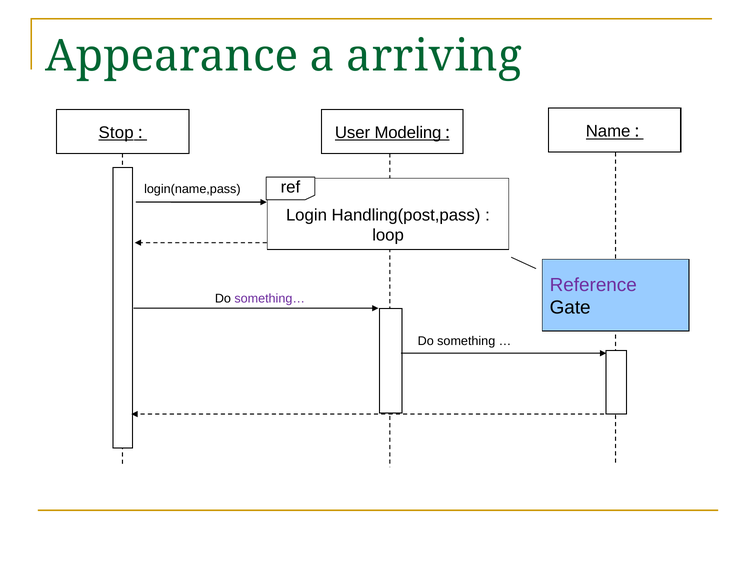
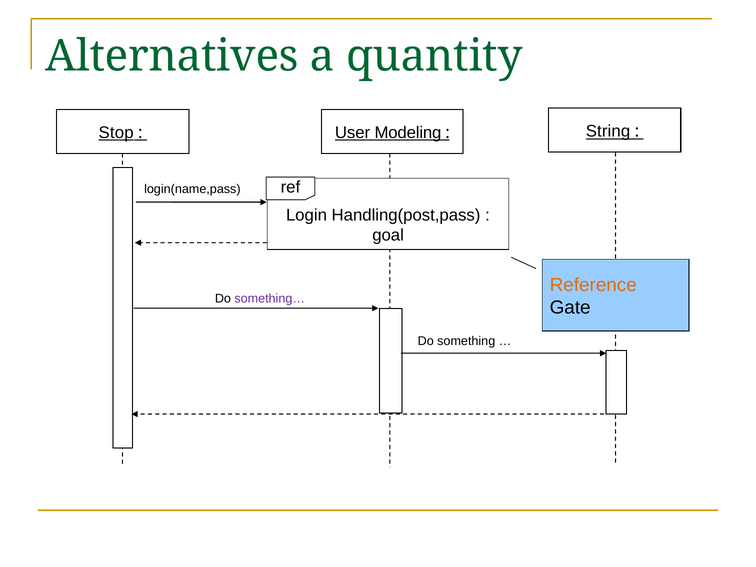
Appearance: Appearance -> Alternatives (172, 56)
arriving: arriving -> quantity (434, 56)
Name: Name -> String (608, 131)
loop: loop -> goal (388, 235)
Reference colour: purple -> orange (593, 285)
